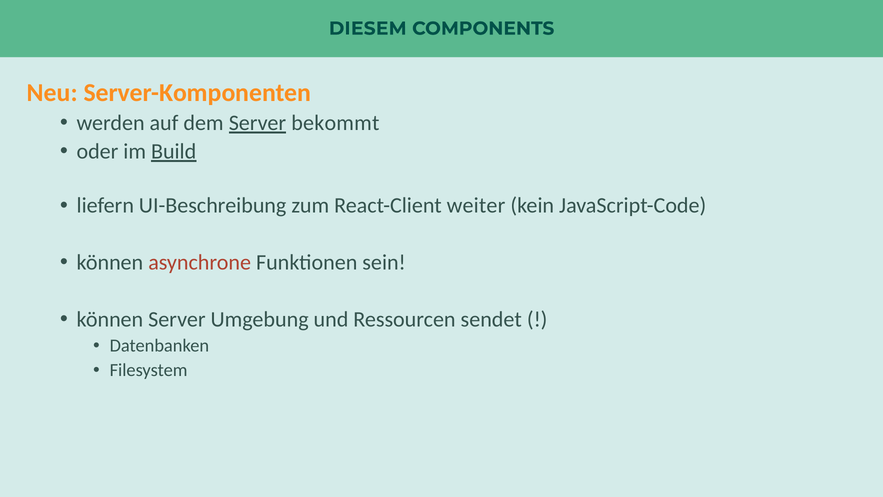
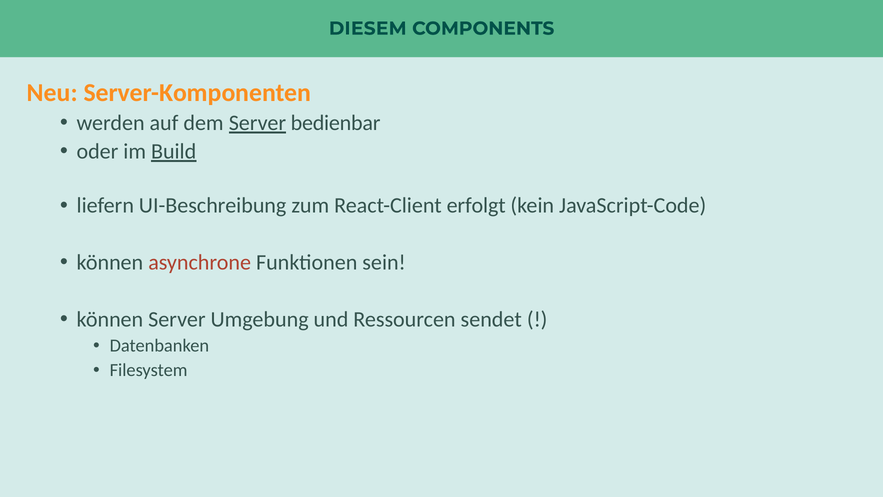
bekommt: bekommt -> bedienbar (336, 123)
weiter: weiter -> erfolgt (476, 206)
